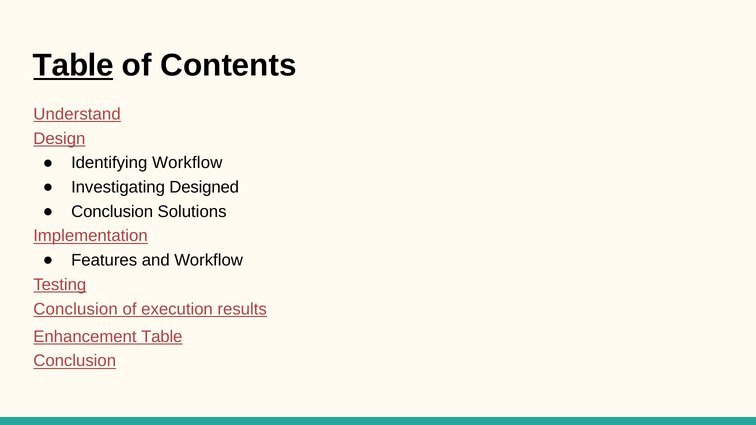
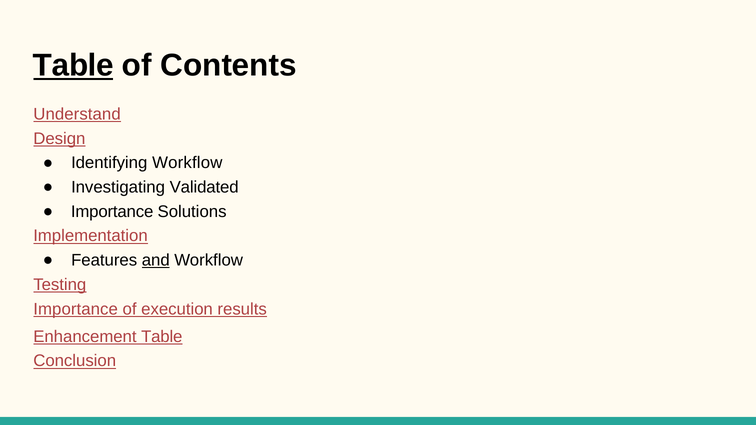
Designed: Designed -> Validated (204, 187)
Conclusion: Conclusion -> Importance (112, 212)
and underline: none -> present (156, 260)
Conclusion: Conclusion -> Importance (76, 309)
